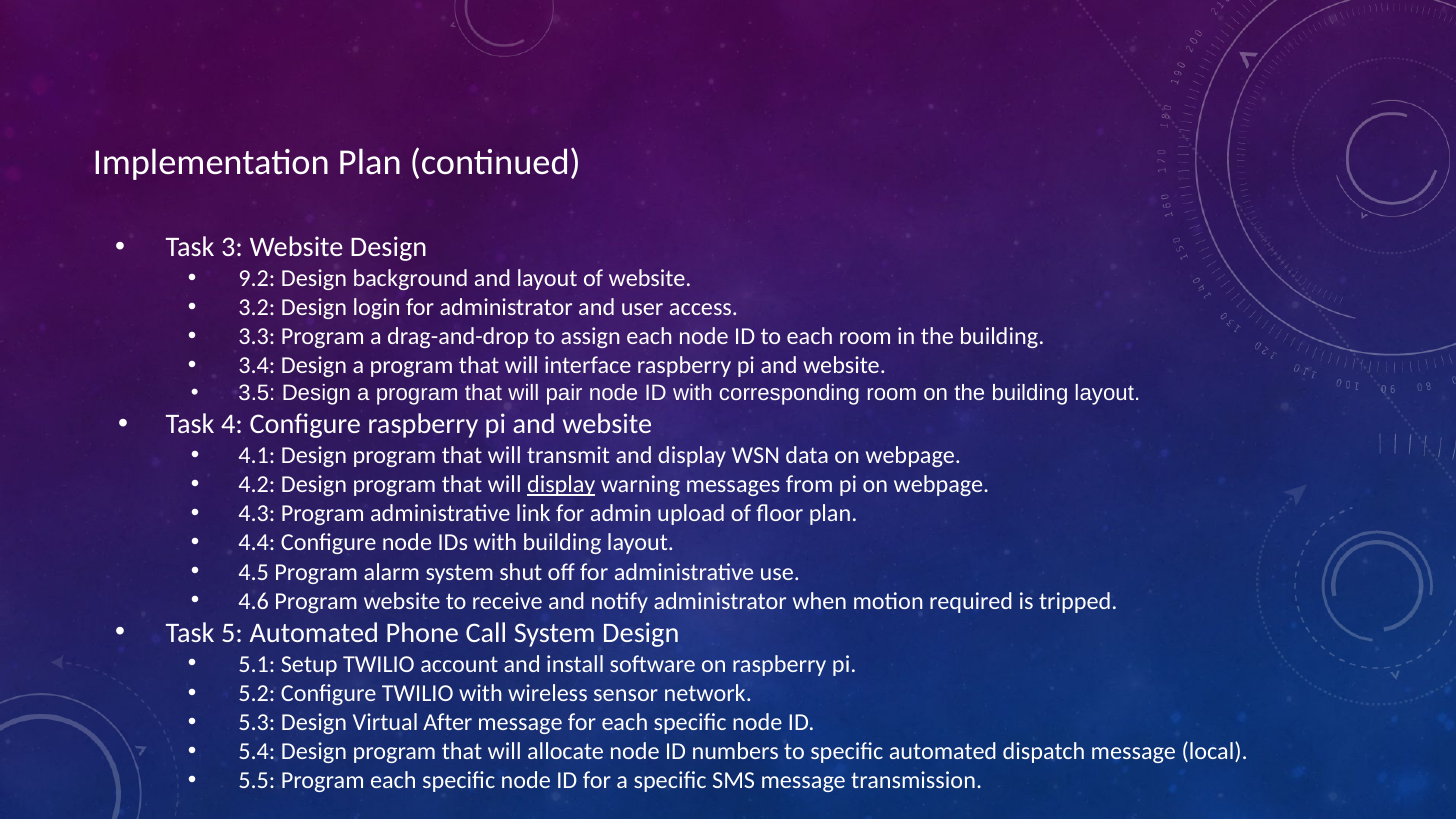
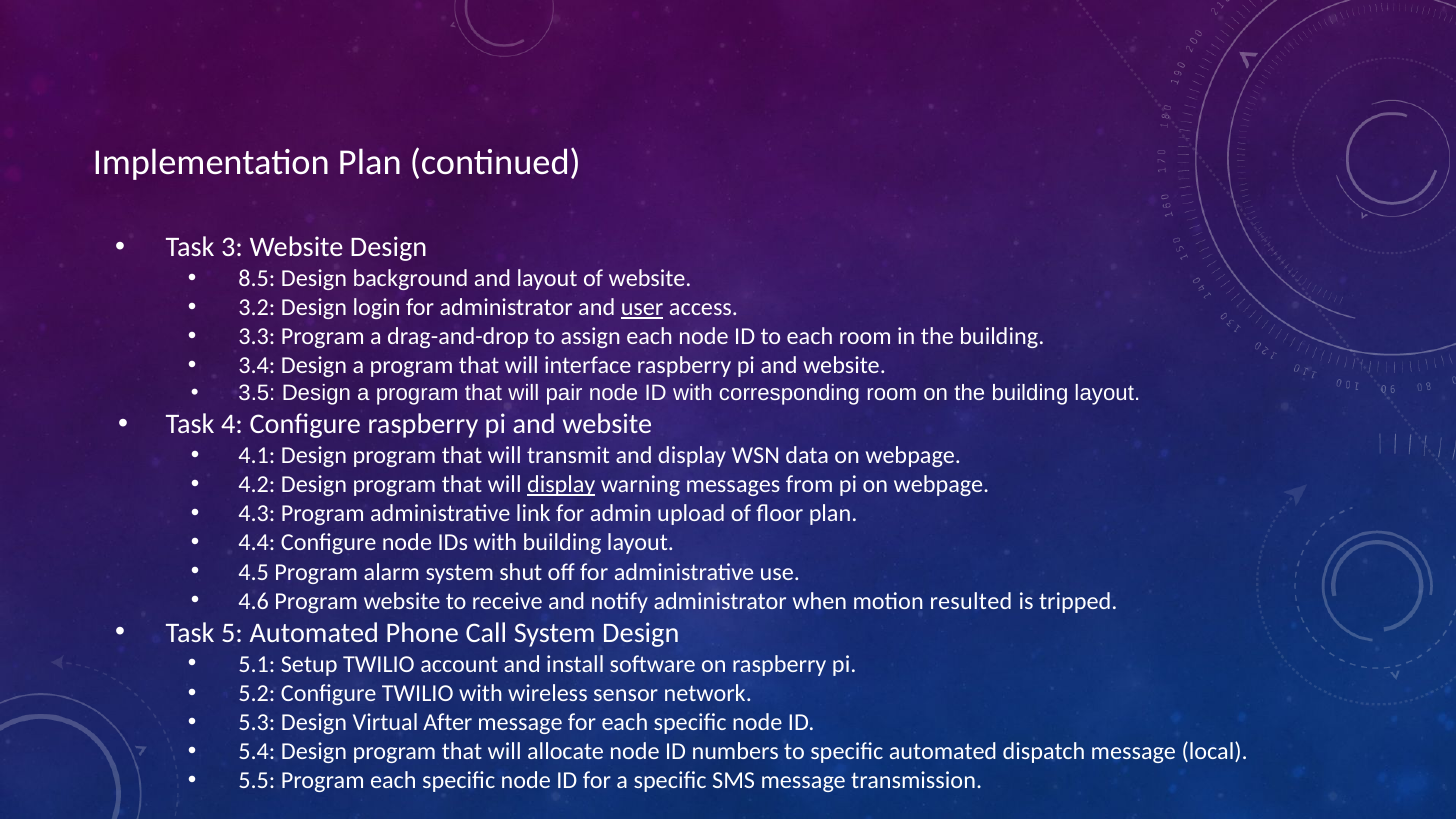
9.2: 9.2 -> 8.5 (257, 278)
user underline: none -> present (642, 308)
required: required -> resulted (971, 601)
